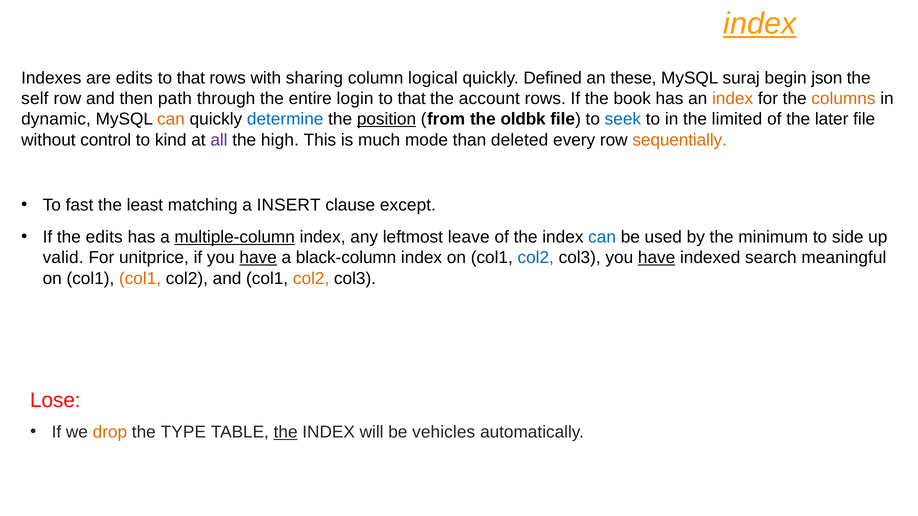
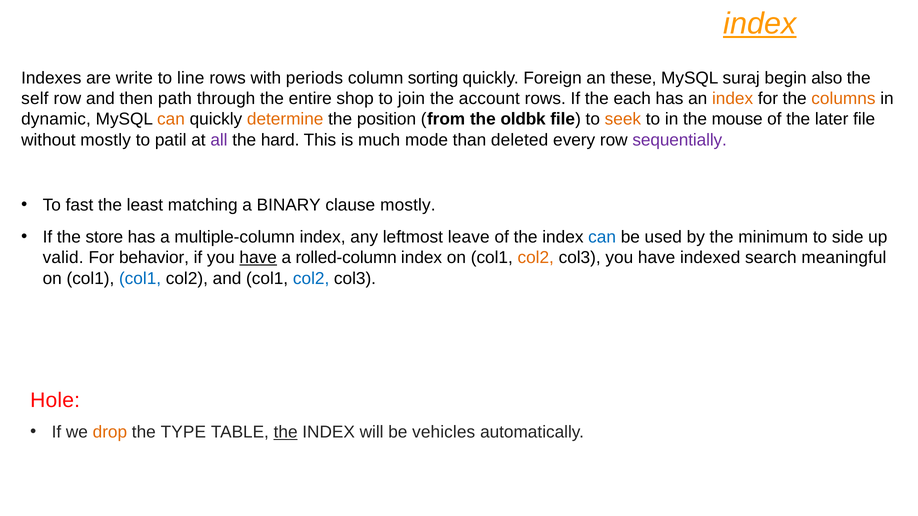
are edits: edits -> write (134, 78)
that: that -> line (191, 78)
sharing: sharing -> periods (314, 78)
logical: logical -> sorting (433, 78)
Defined: Defined -> Foreign (553, 78)
json: json -> also (827, 78)
login: login -> shop (355, 99)
that: that -> join (411, 99)
book: book -> each (632, 99)
determine colour: blue -> orange (285, 119)
position underline: present -> none (386, 119)
seek colour: blue -> orange (623, 119)
limited: limited -> mouse (737, 119)
without control: control -> mostly (106, 140)
kind: kind -> patil (171, 140)
high: high -> hard (280, 140)
sequentially colour: orange -> purple (680, 140)
INSERT: INSERT -> BINARY (289, 205)
clause except: except -> mostly (408, 205)
the edits: edits -> store (104, 237)
multiple-column underline: present -> none (235, 237)
unitprice: unitprice -> behavior (154, 258)
black-column: black-column -> rolled-column (346, 258)
col2 colour: blue -> orange (536, 258)
have underline: present -> none (657, 258)
col1 colour: orange -> blue (140, 279)
col2 colour: orange -> blue (311, 279)
Lose: Lose -> Hole (55, 400)
